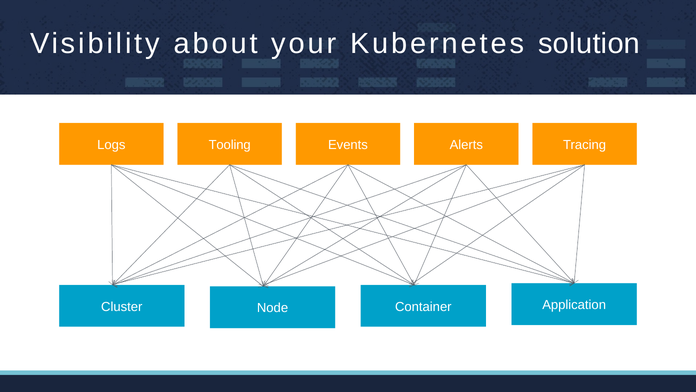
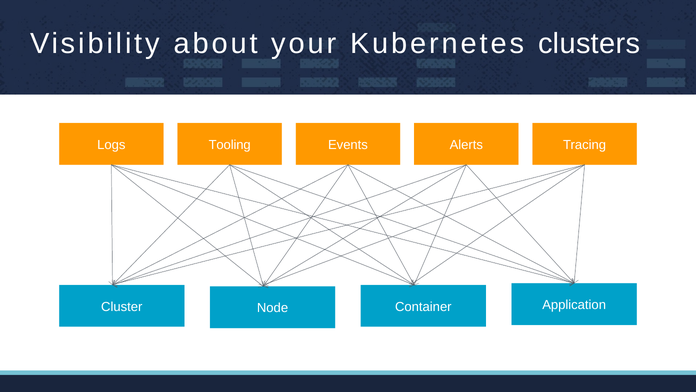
solution: solution -> clusters (589, 44)
